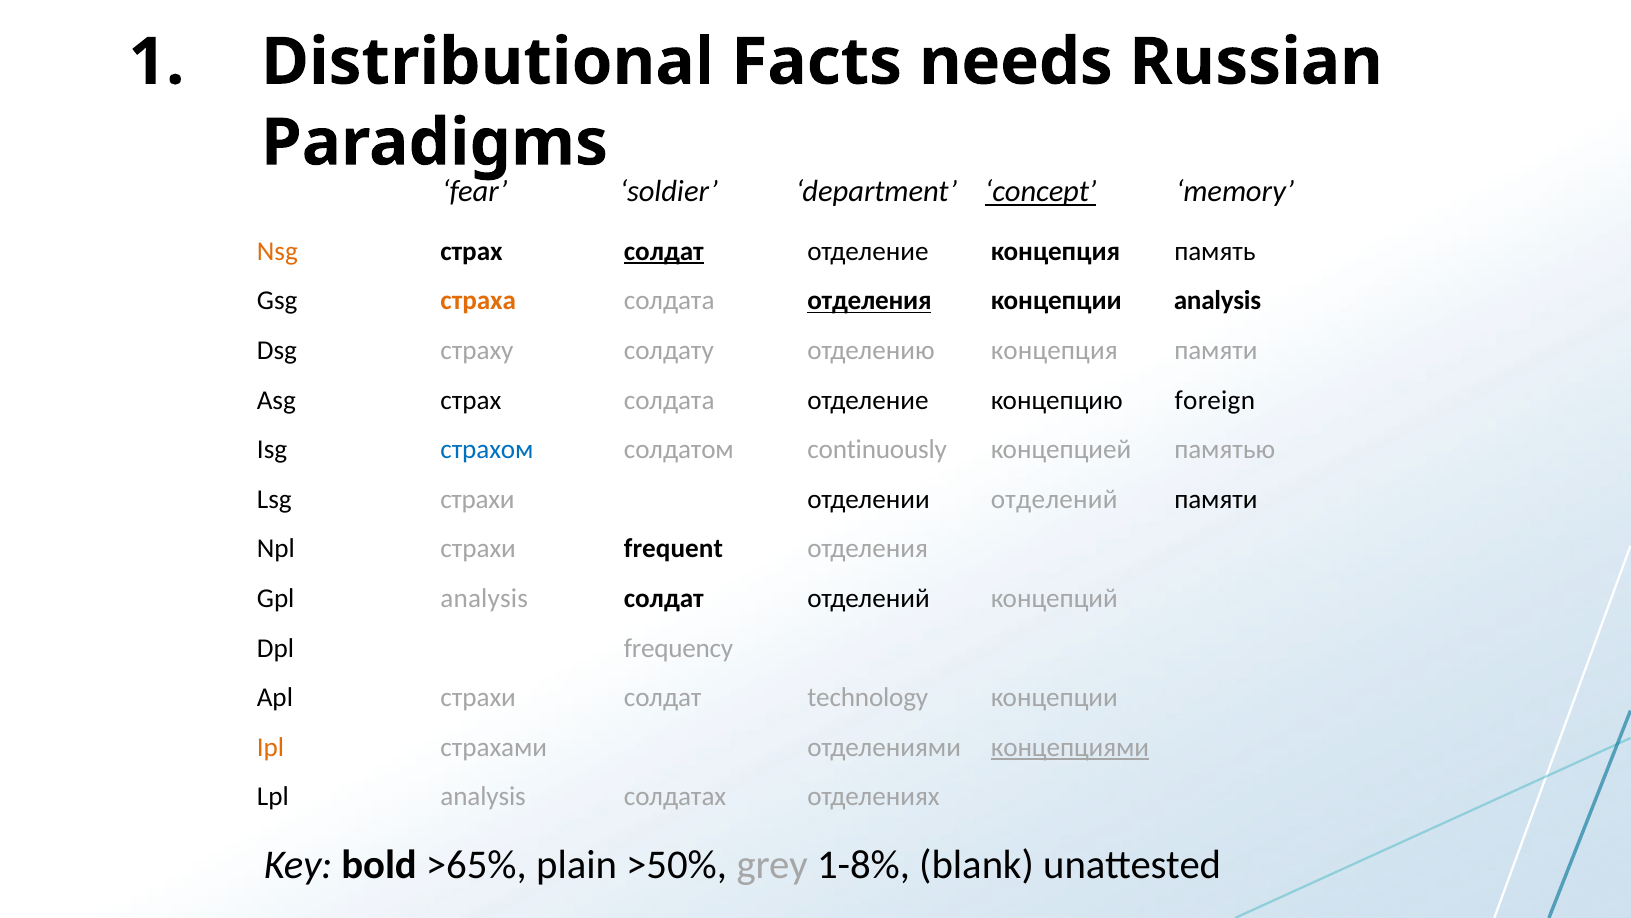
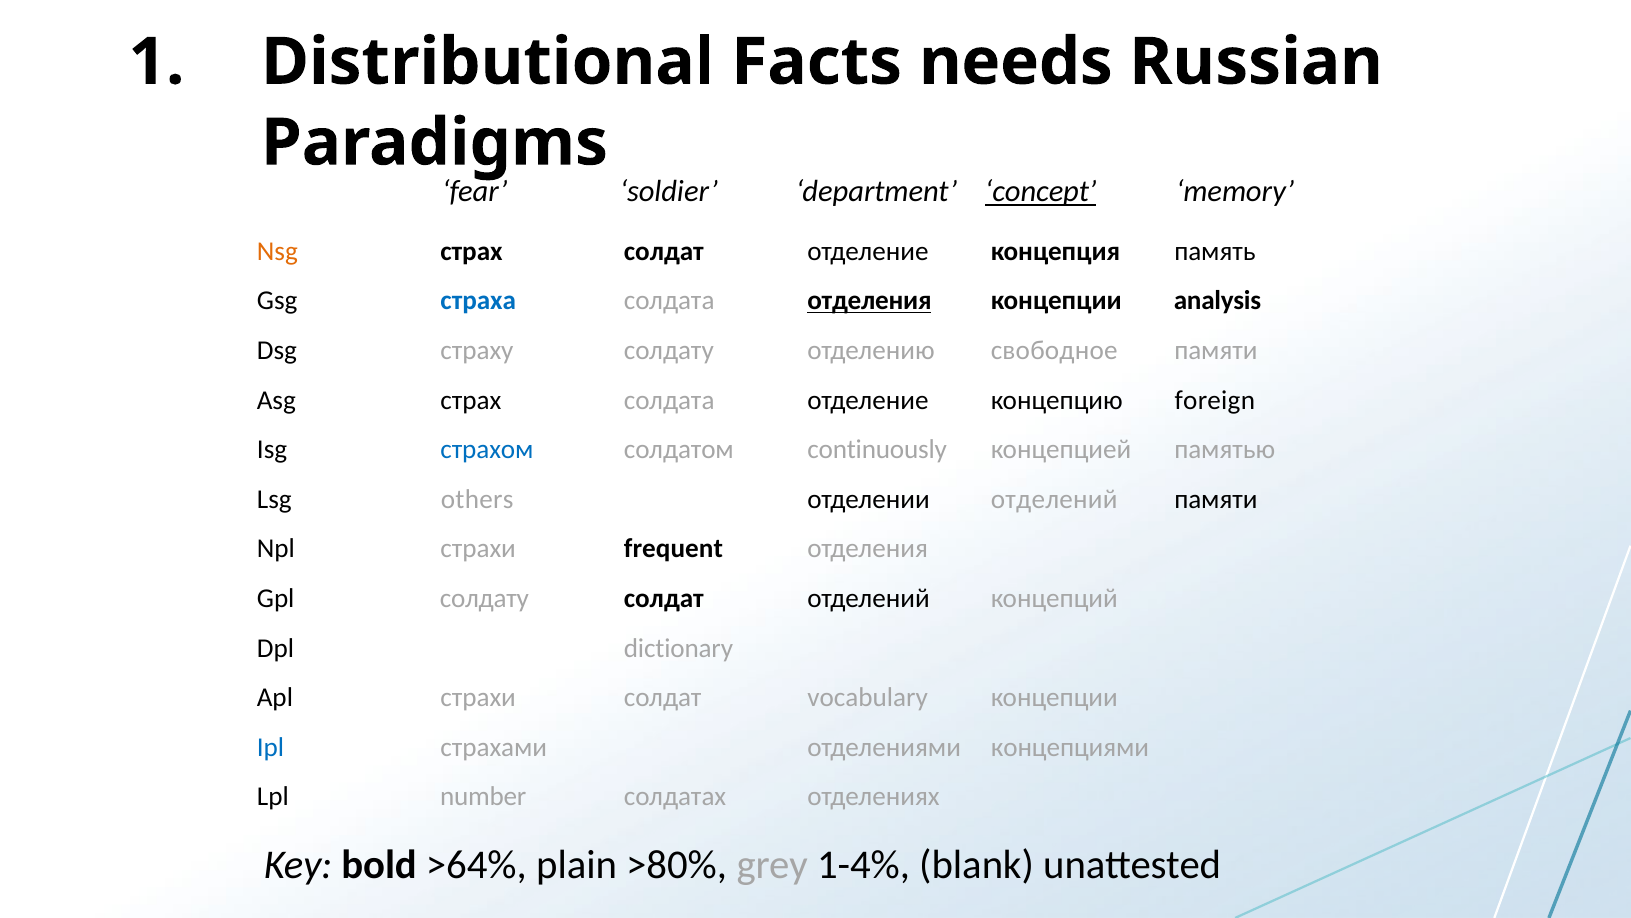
солдат underline: present -> none (664, 251)
страха colour: orange -> blue (478, 301)
отделению концепция: концепция -> свободное (1054, 350)
Lsg страхи: страхи -> others (477, 499)
Gpl analysis: analysis -> солдату (484, 598)
frequency: frequency -> dictionary (678, 648)
technology: technology -> vocabulary (868, 697)
Ipl colour: orange -> blue (271, 747)
концепциями underline: present -> none (1070, 747)
Lpl analysis: analysis -> number (483, 796)
>65%: >65% -> >64% (476, 865)
>50%: >50% -> >80% (677, 865)
1-8%: 1-8% -> 1-4% (864, 865)
